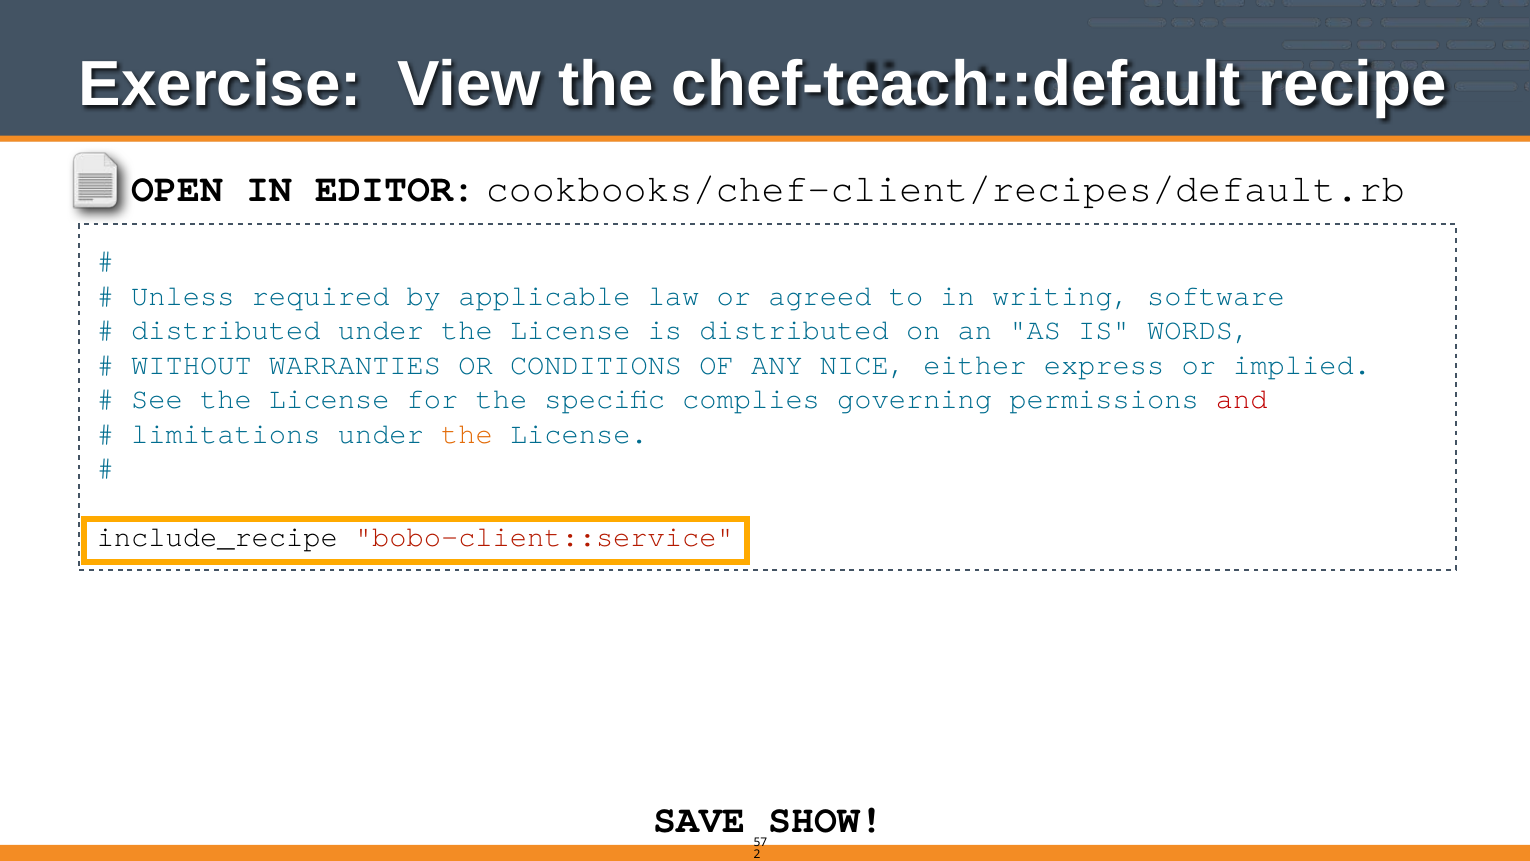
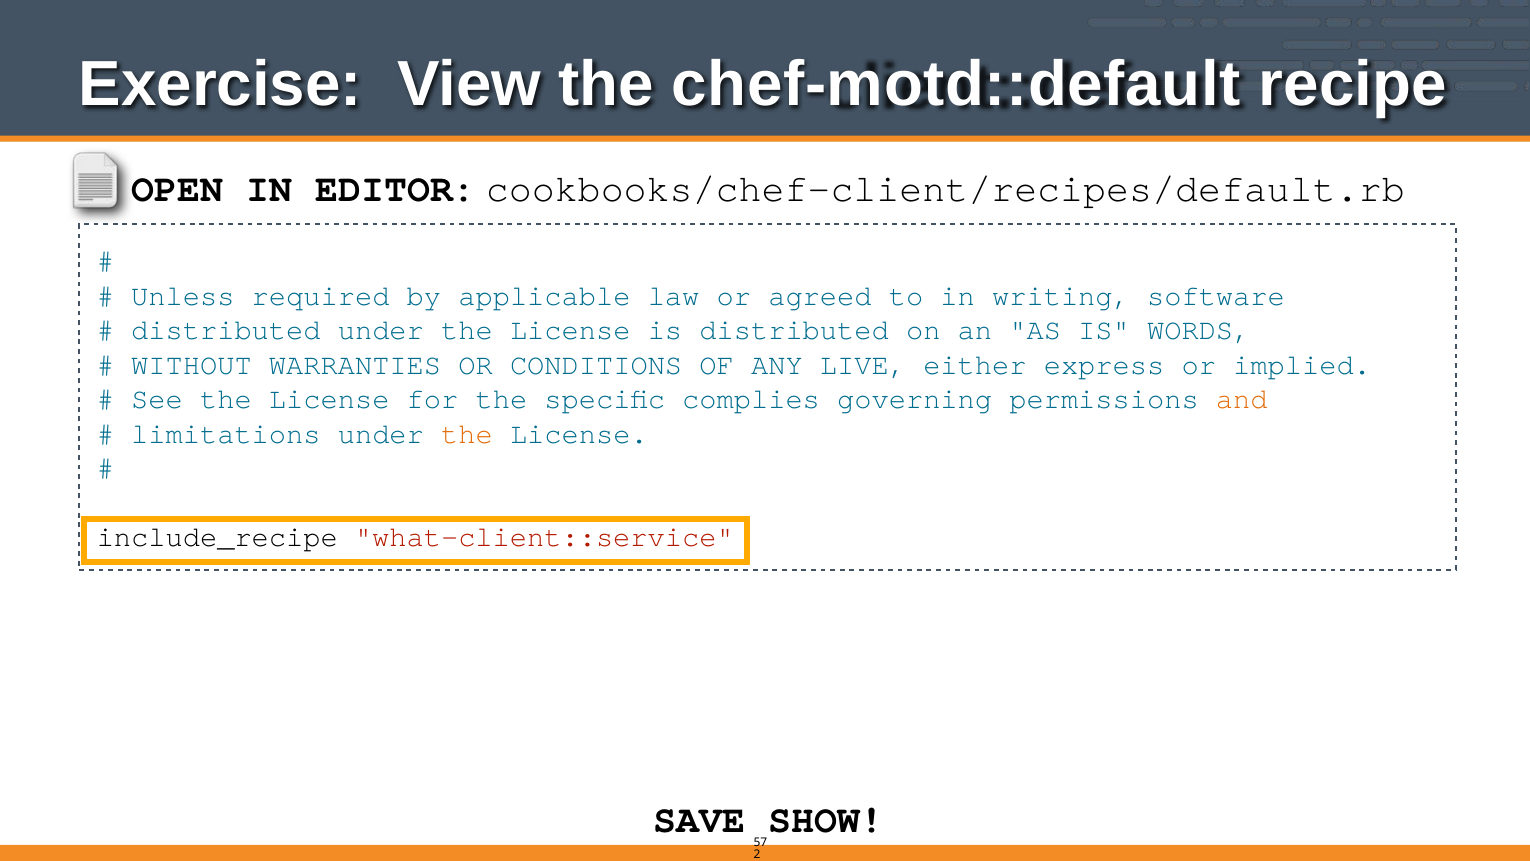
chef-teach::default: chef-teach::default -> chef-motd::default (956, 85)
NICE: NICE -> LIVE (863, 365)
and colour: red -> orange (1242, 399)
bobo-client::service: bobo-client::service -> what-client::service (544, 537)
